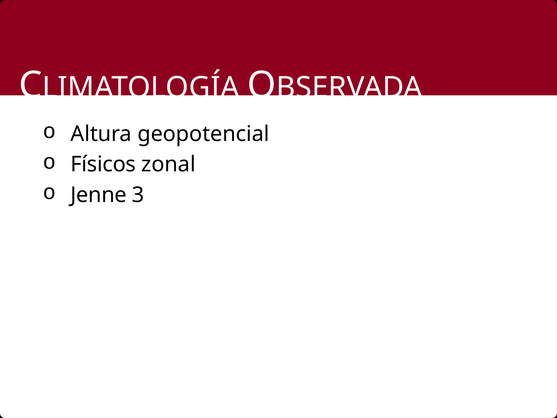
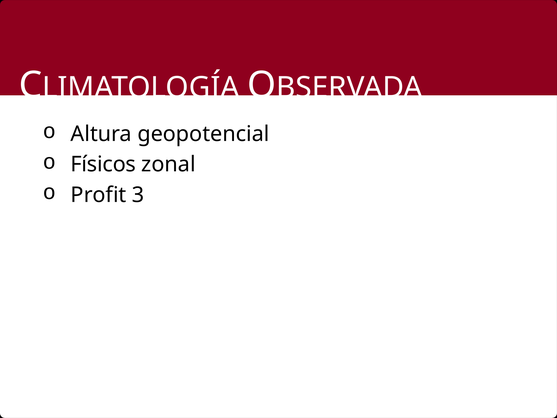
Jenne: Jenne -> Profit (99, 195)
